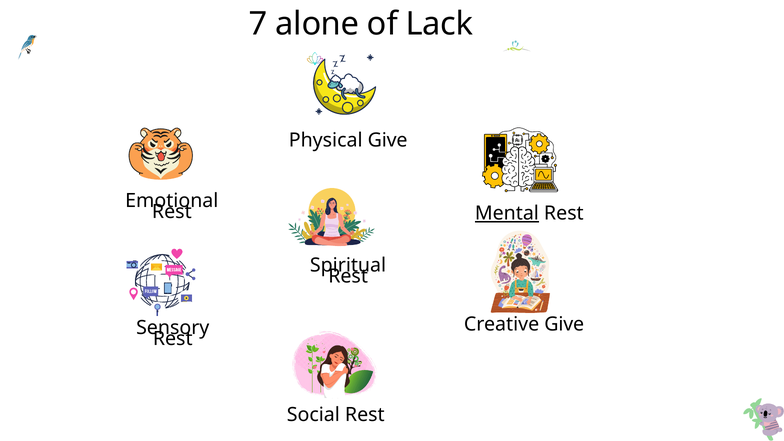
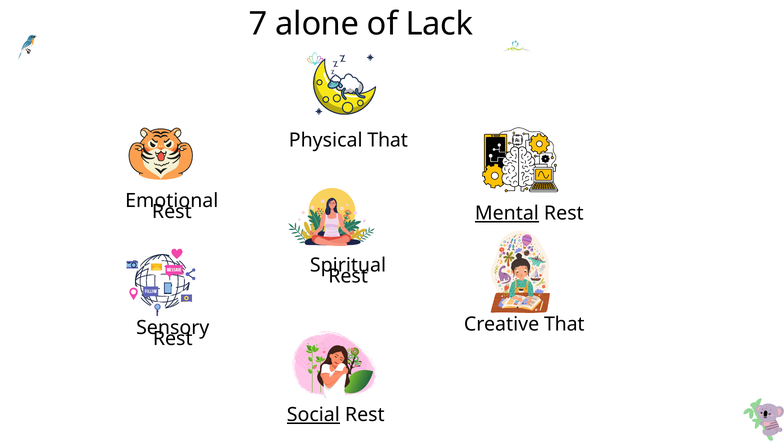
Physical Give: Give -> That (388, 140)
Creative Give: Give -> That (564, 324)
Social underline: none -> present (313, 415)
